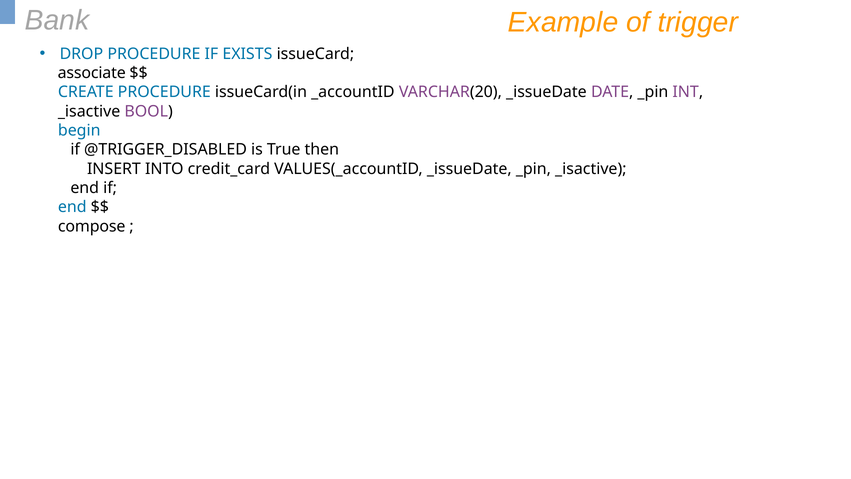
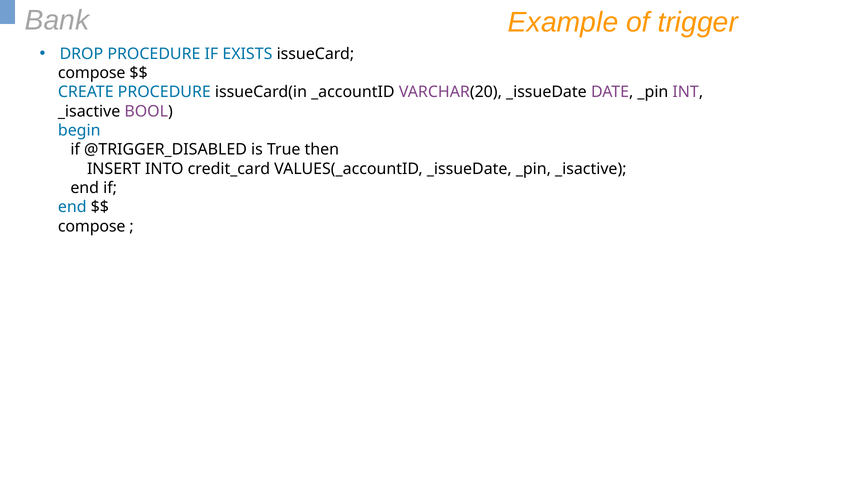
associate: associate -> compose (92, 73)
